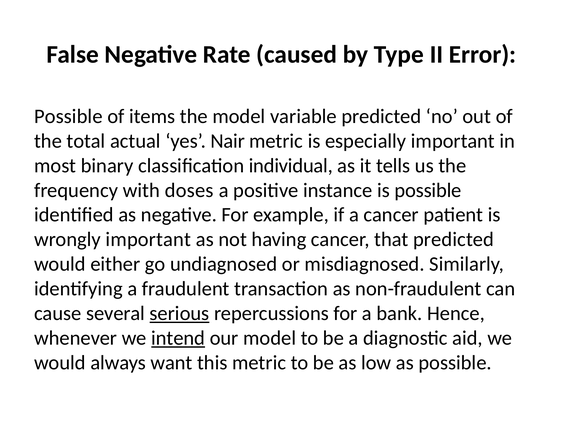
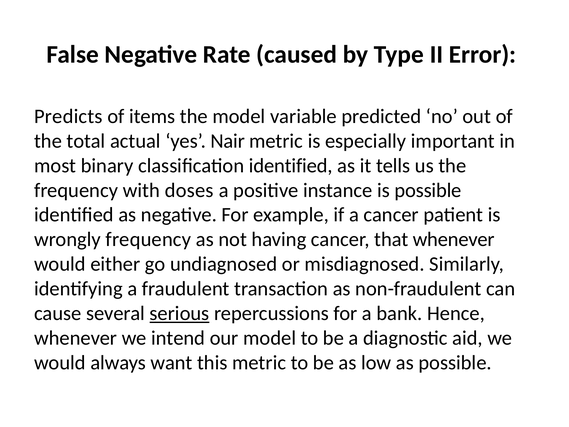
Possible: Possible -> Predicts (68, 116)
classification individual: individual -> identified (291, 165)
wrongly important: important -> frequency (148, 239)
that predicted: predicted -> whenever (454, 239)
intend underline: present -> none (178, 338)
